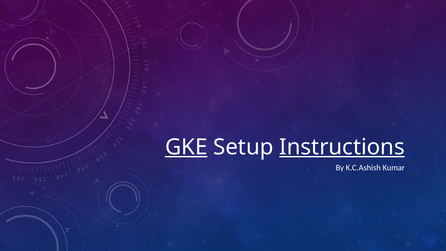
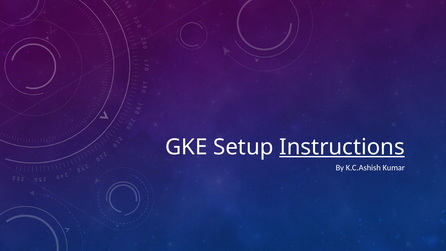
GKE underline: present -> none (186, 147)
